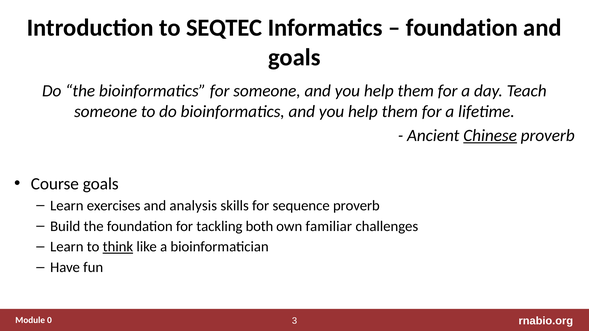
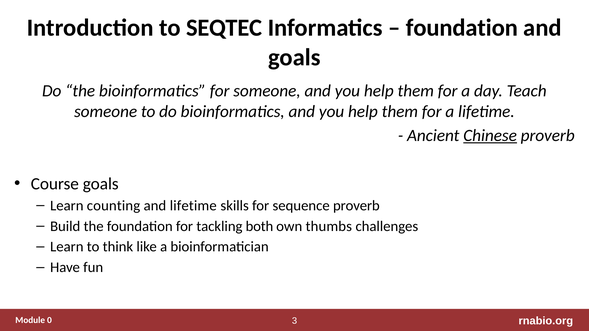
exercises: exercises -> counting (114, 206)
and analysis: analysis -> lifetime (193, 206)
familiar: familiar -> thumbs (329, 226)
think underline: present -> none (118, 247)
